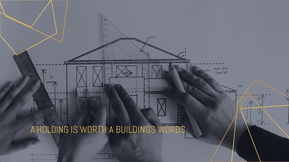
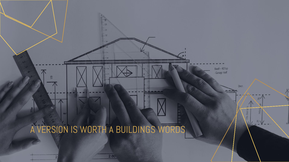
HOLDING: HOLDING -> VERSION (53, 130)
